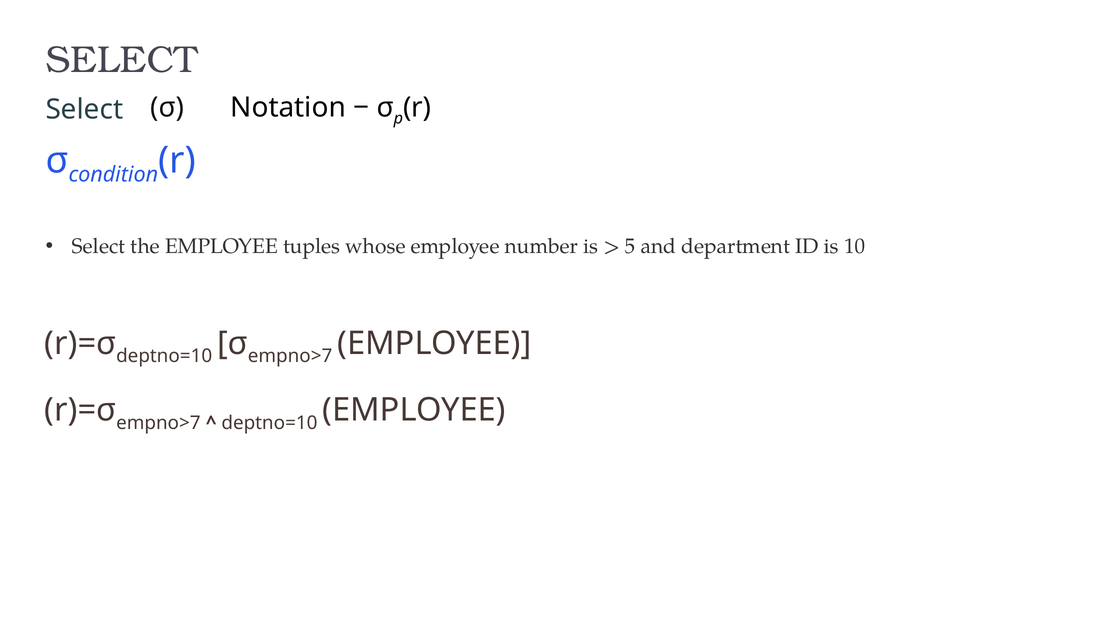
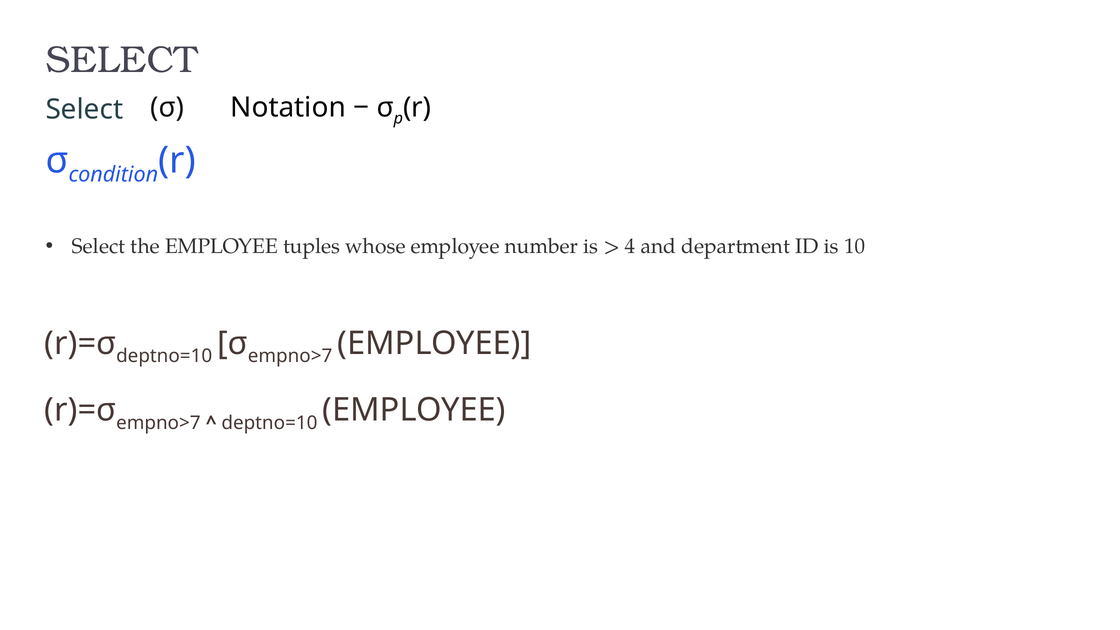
5: 5 -> 4 (630, 246)
